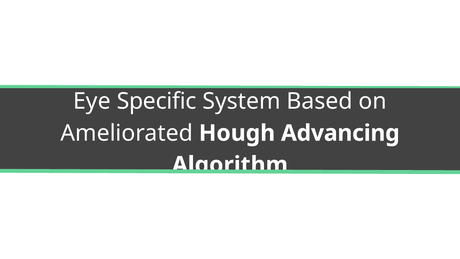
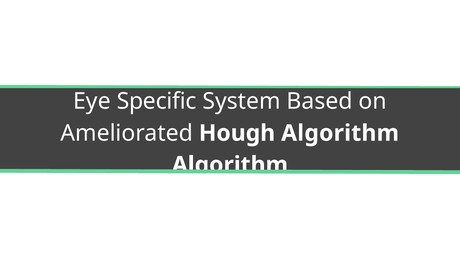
Hough Advancing: Advancing -> Algorithm (340, 133)
